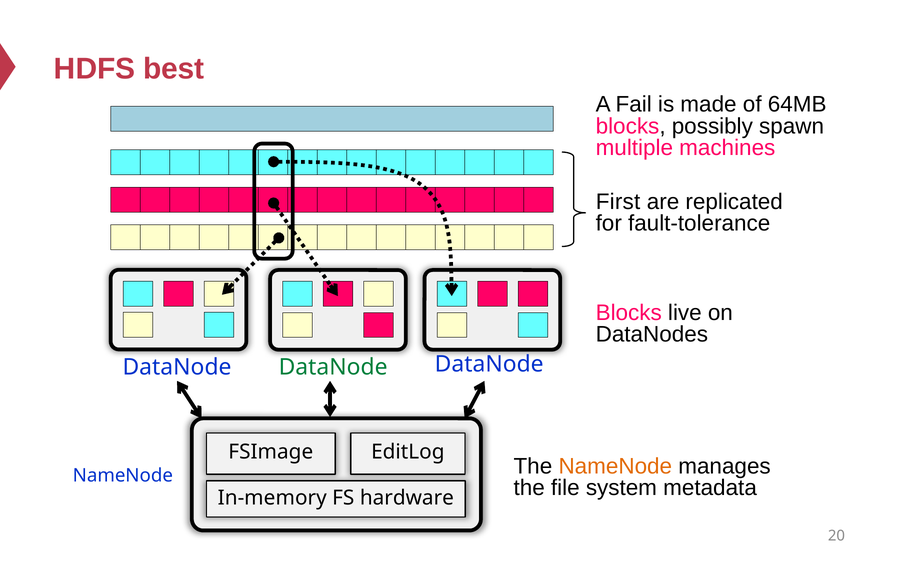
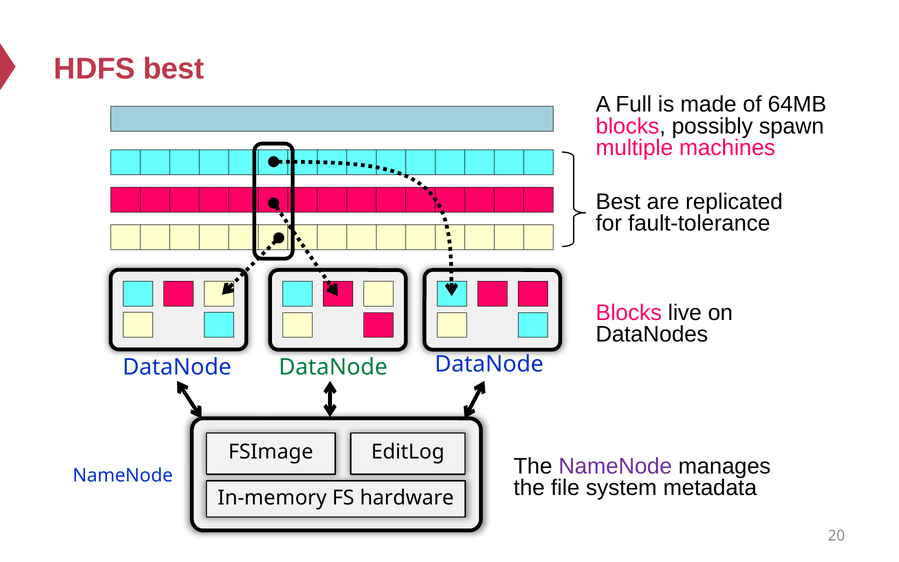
Fail: Fail -> Full (634, 105)
First: First -> Best (618, 202)
NameNode colour: orange -> purple (615, 466)
